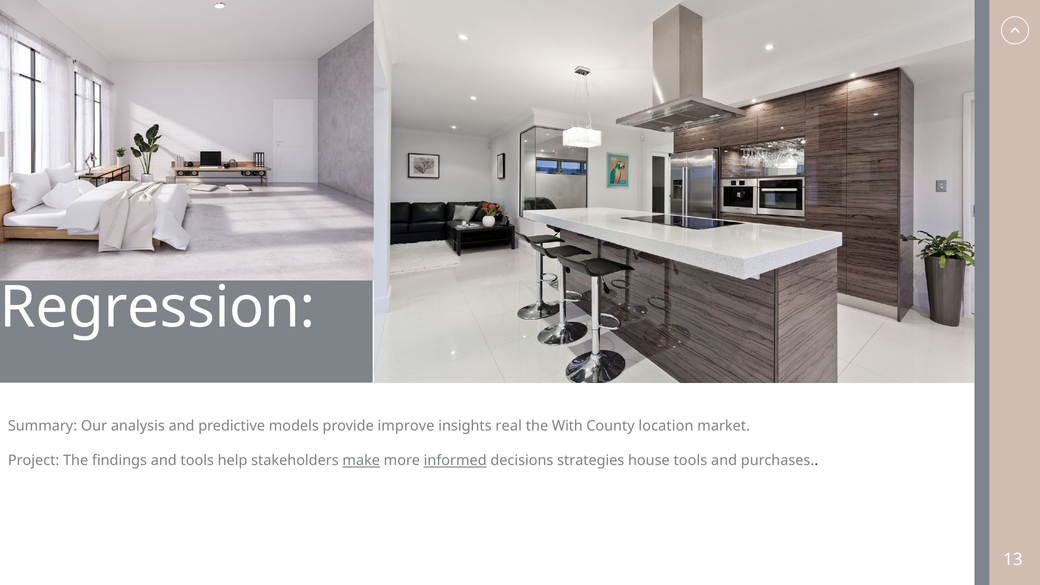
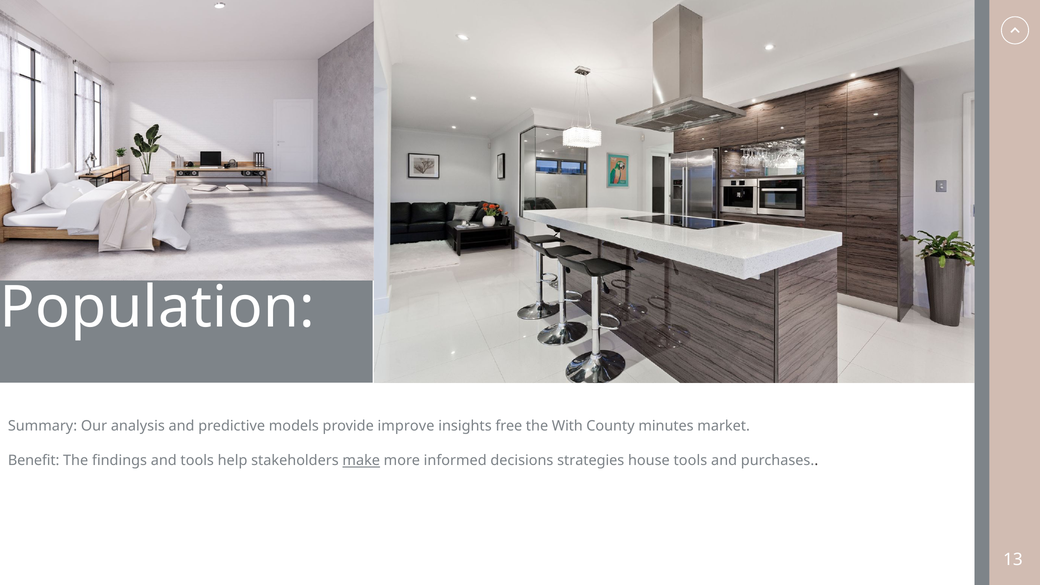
Regression: Regression -> Population (157, 307)
real: real -> free (509, 426)
location: location -> minutes (666, 426)
Project: Project -> Benefit (34, 461)
informed underline: present -> none (455, 461)
